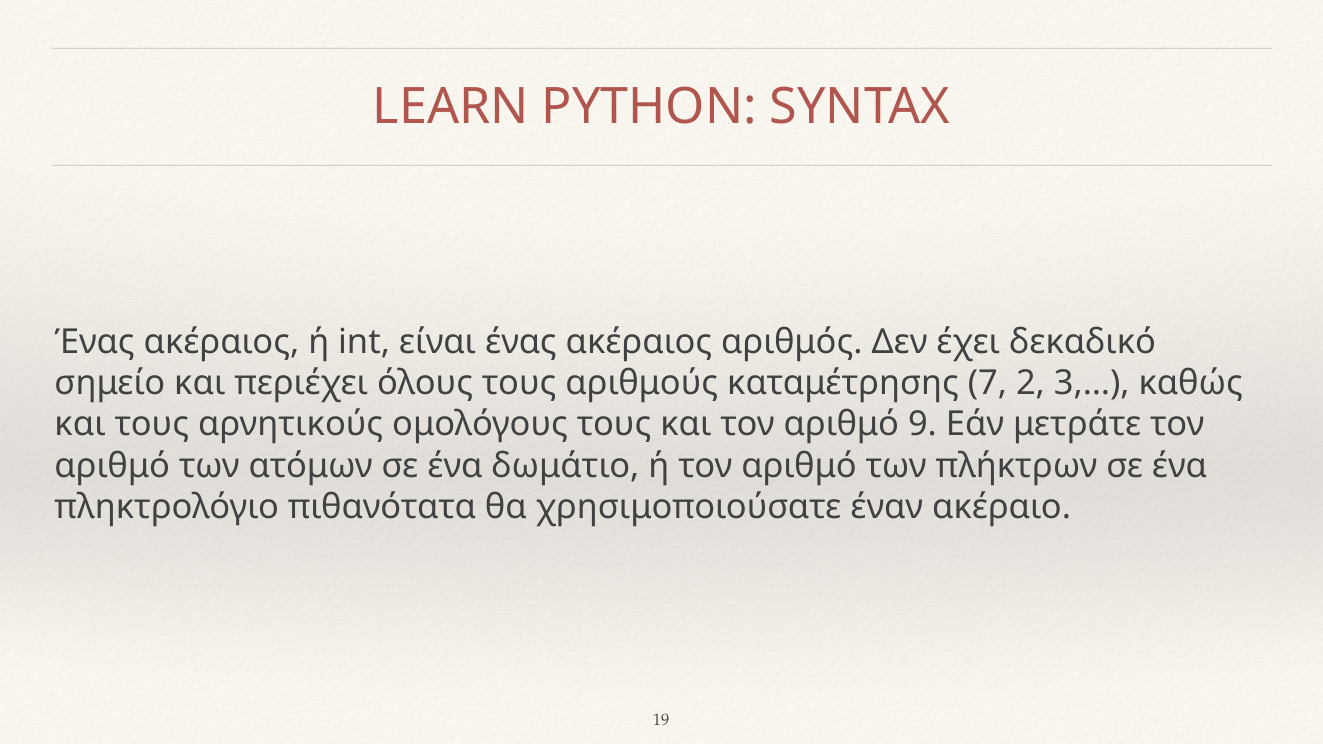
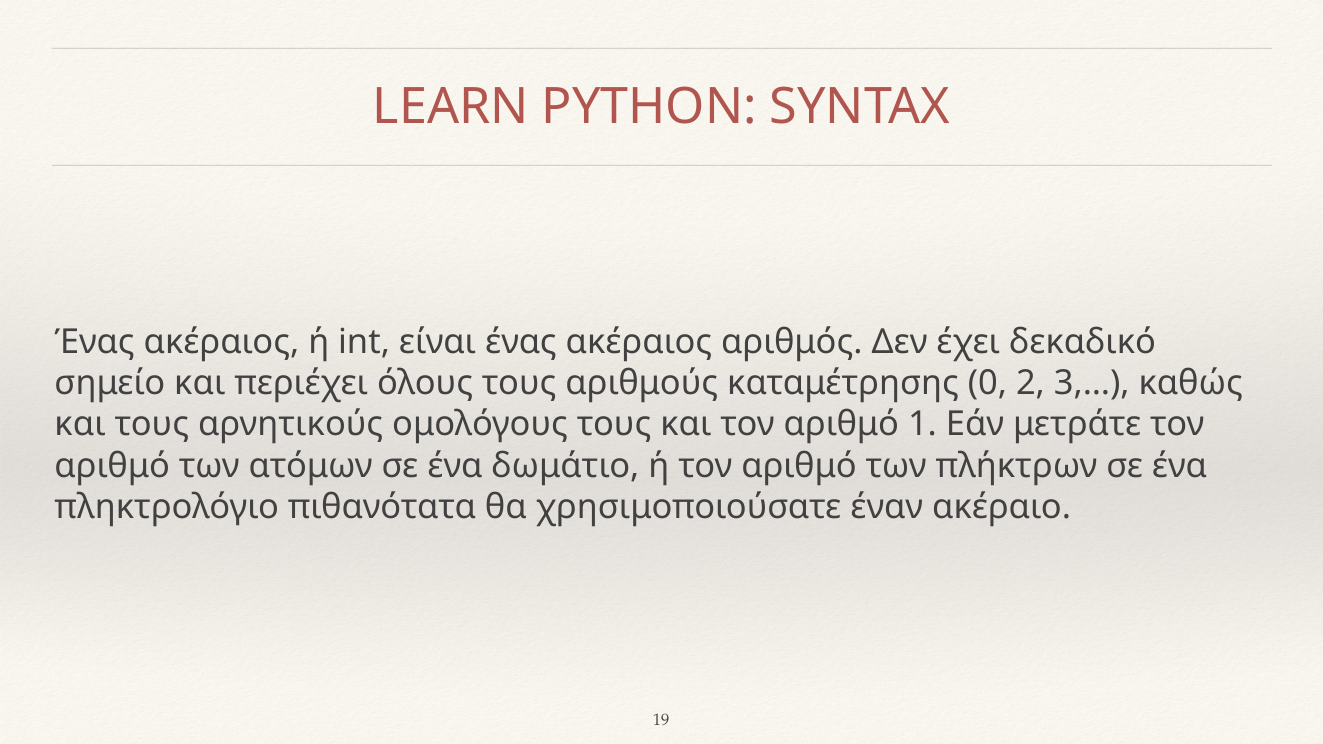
7: 7 -> 0 (987, 383)
9: 9 -> 1 (922, 424)
